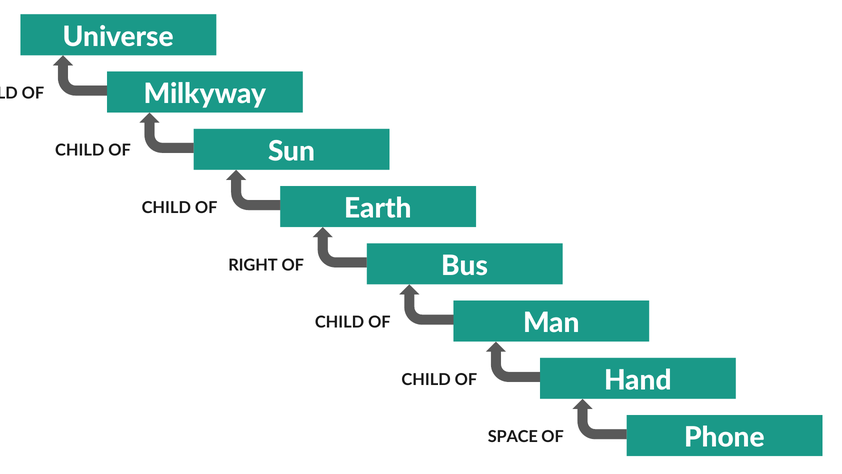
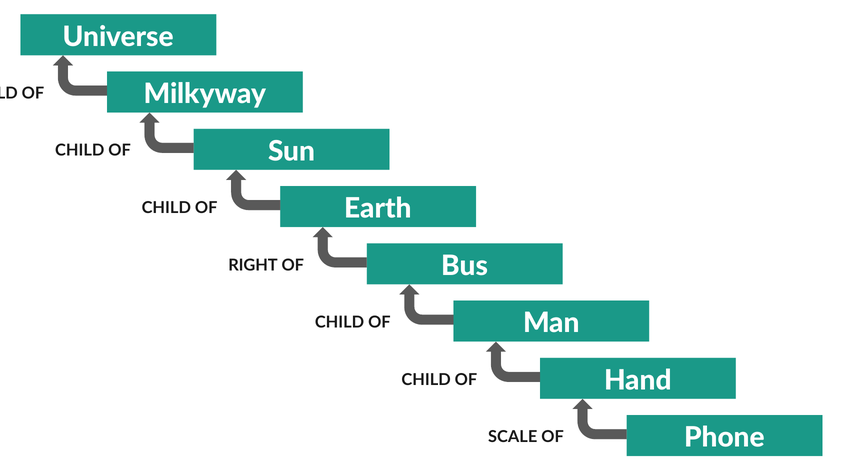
SPACE: SPACE -> SCALE (513, 437)
